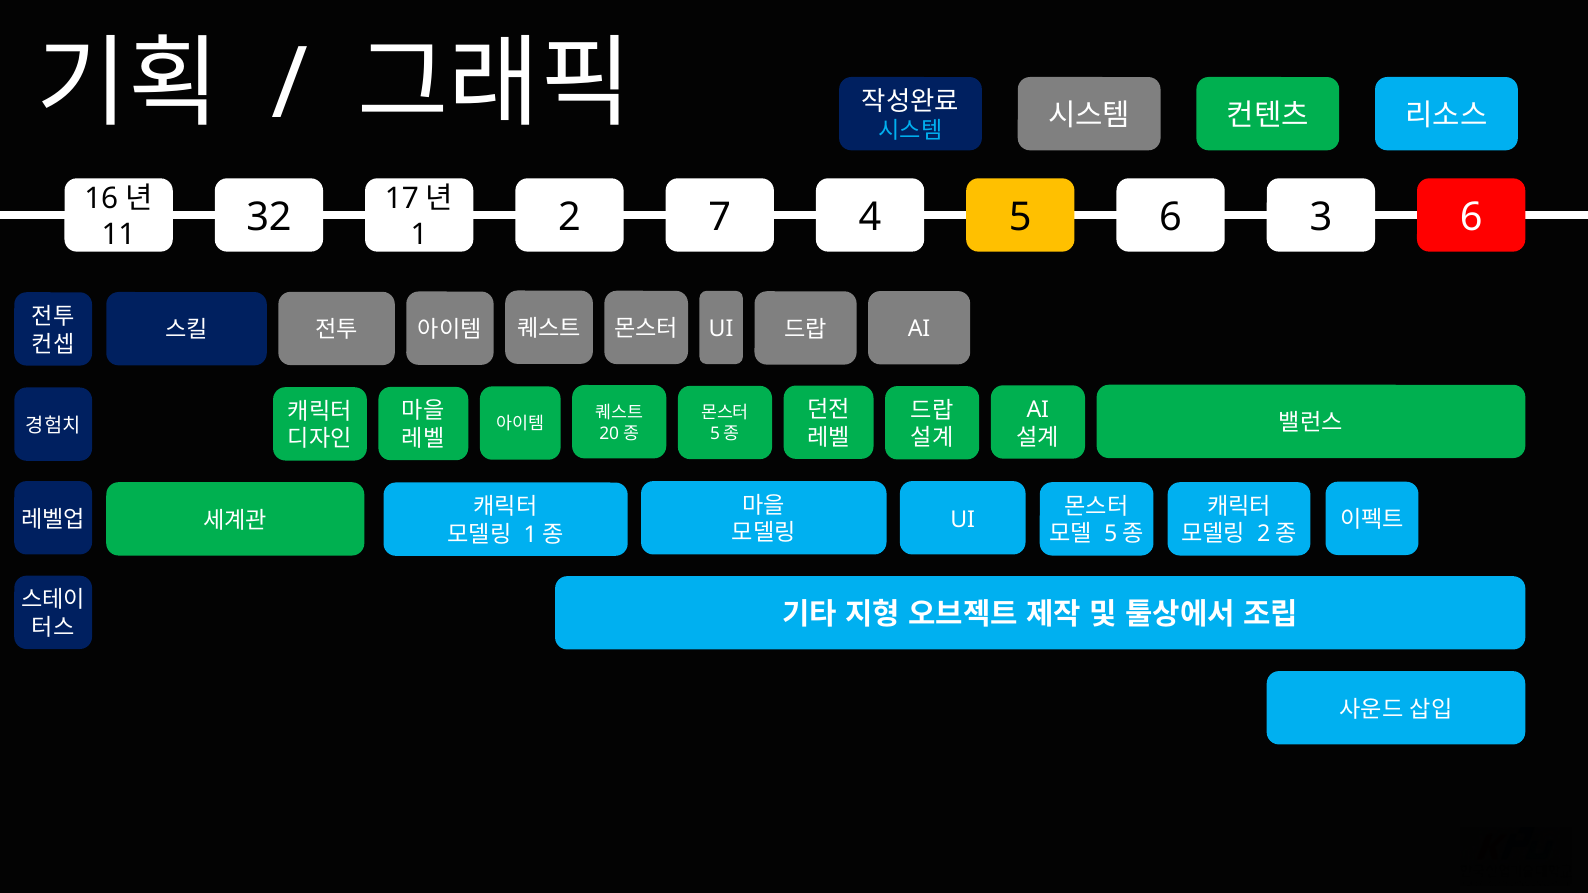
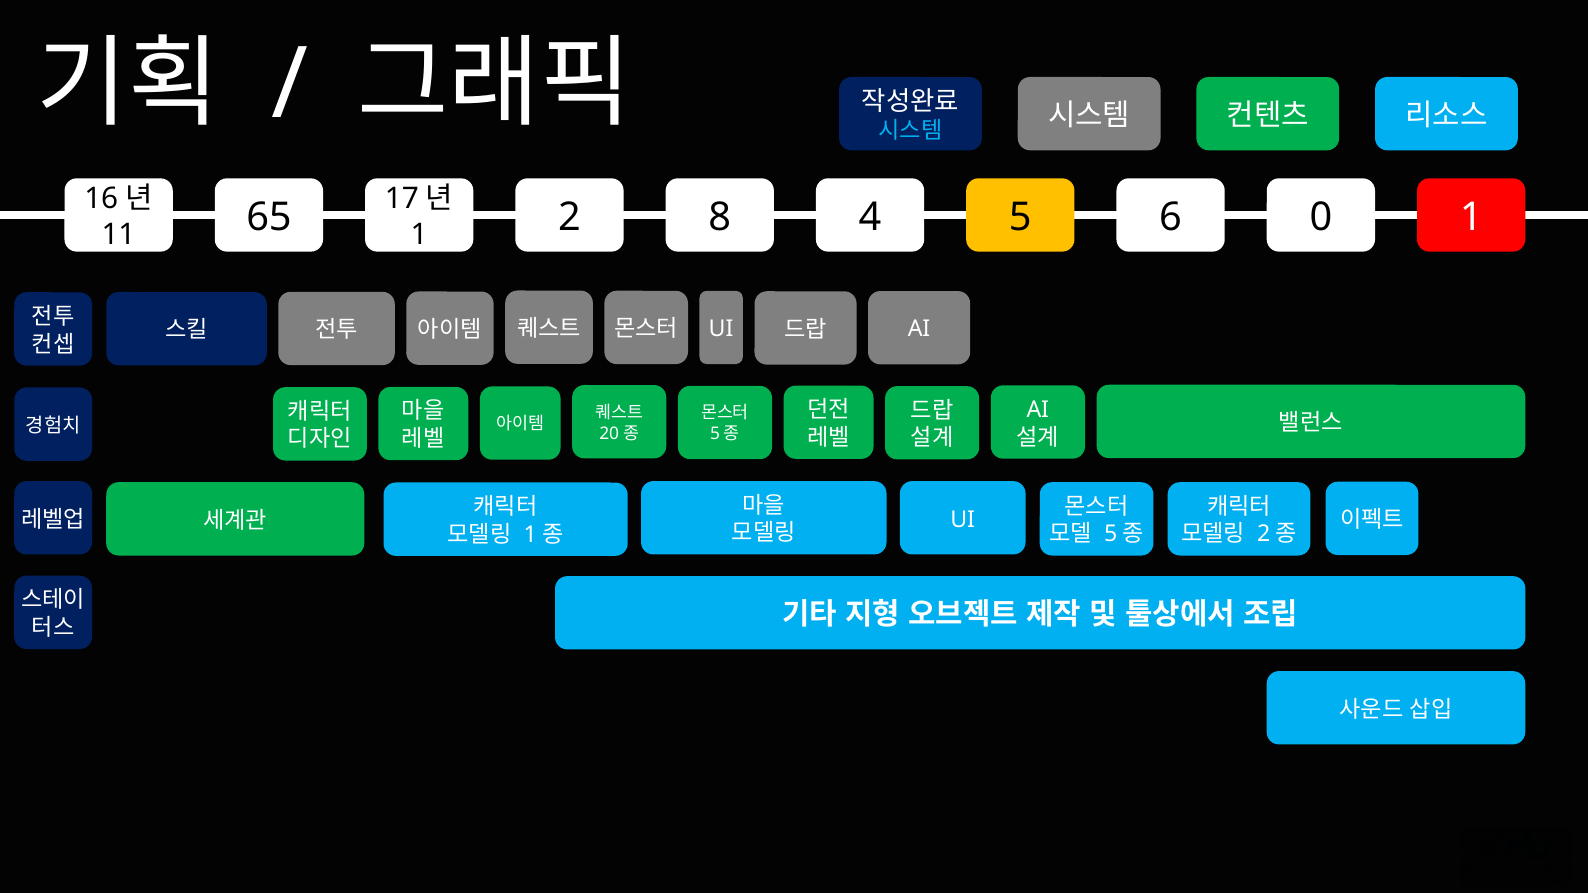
7: 7 -> 8 (720, 218)
3: 3 -> 0 (1321, 218)
5 6: 6 -> 1 (1471, 218)
32: 32 -> 65 (269, 218)
